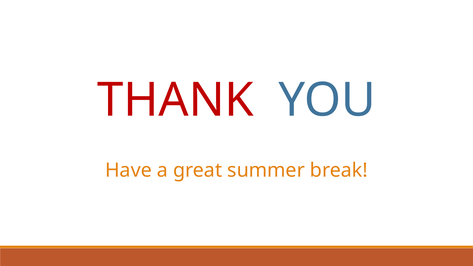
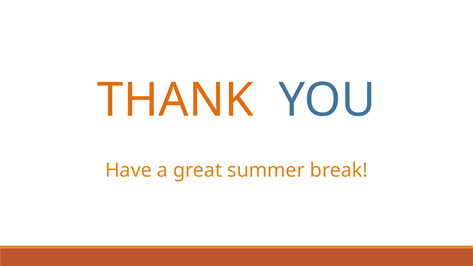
THANK colour: red -> orange (176, 100)
